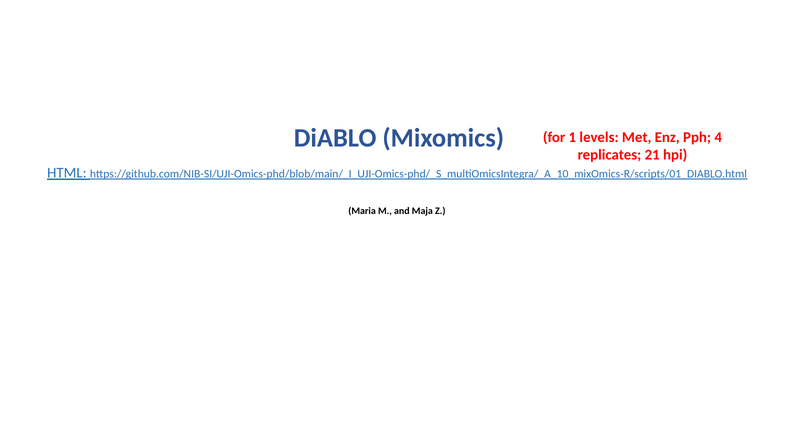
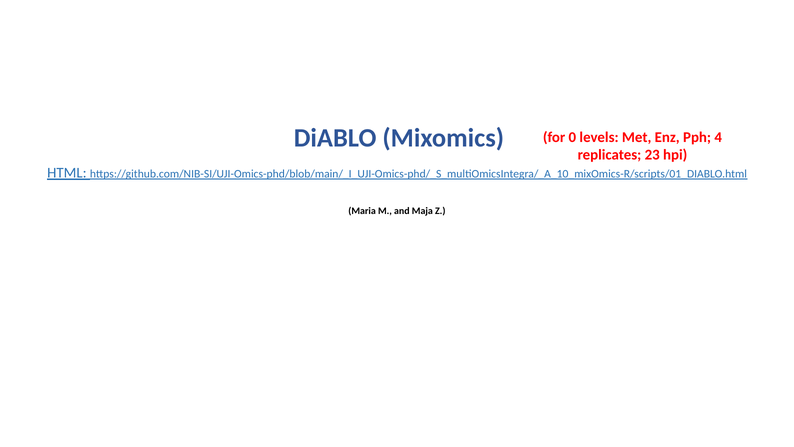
1: 1 -> 0 (572, 137)
21: 21 -> 23 (652, 155)
